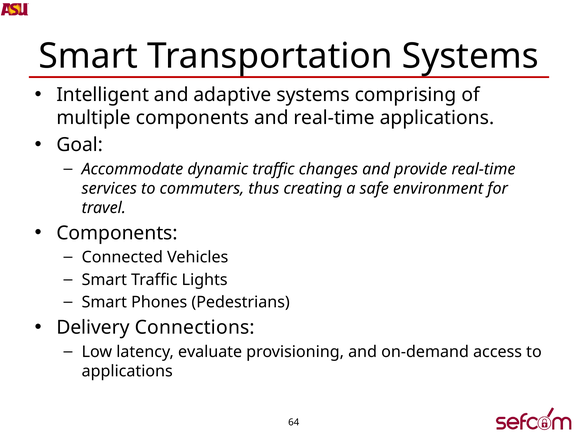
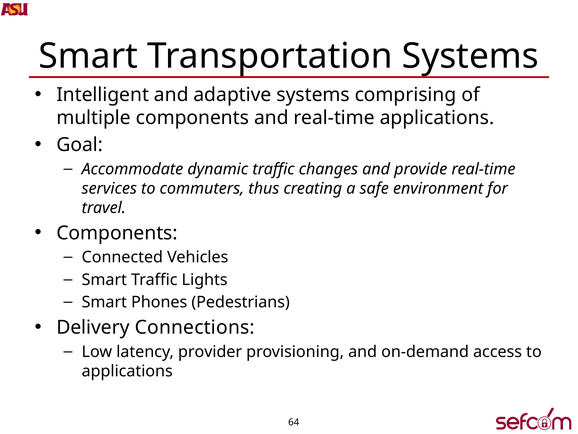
evaluate: evaluate -> provider (210, 351)
